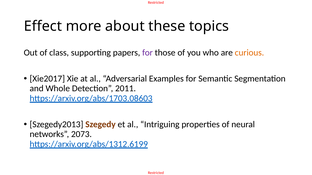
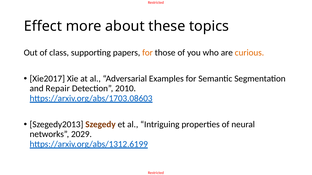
for colour: purple -> orange (148, 53)
Whole: Whole -> Repair (58, 89)
2011: 2011 -> 2010 (126, 89)
2073: 2073 -> 2029 (81, 135)
